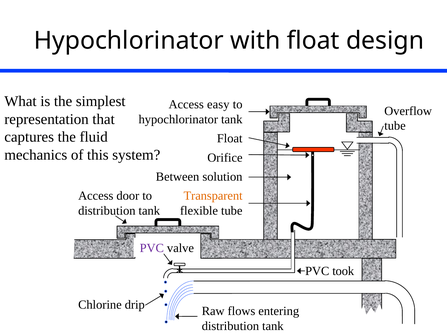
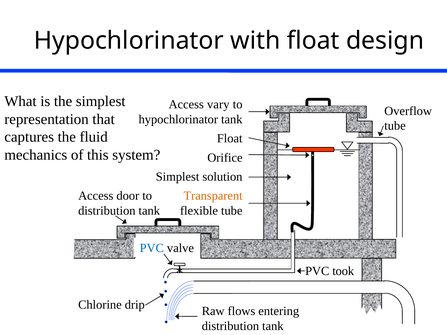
easy: easy -> vary (218, 105)
Between: Between -> Simplest (178, 177)
PVC colour: purple -> blue (152, 248)
